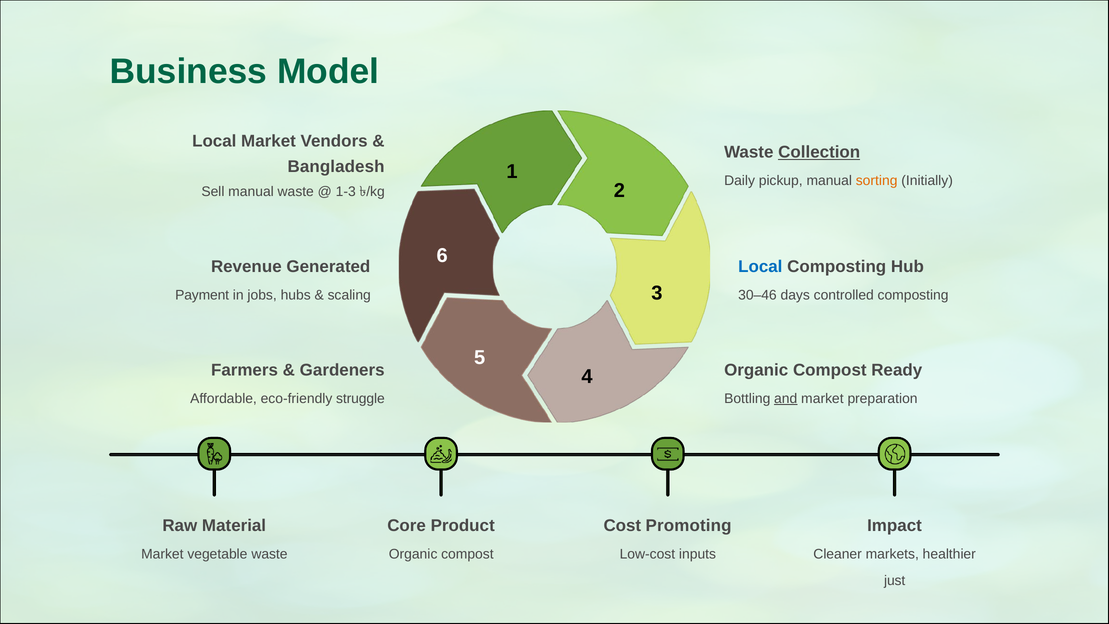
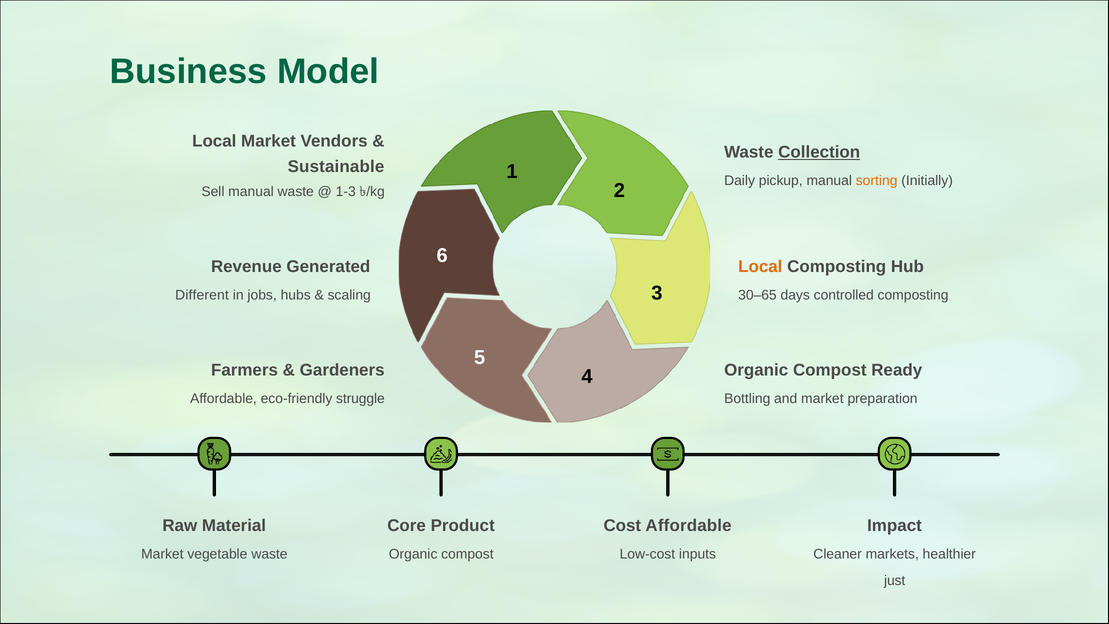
Bangladesh: Bangladesh -> Sustainable (336, 167)
Local colour: blue -> orange (760, 267)
Payment: Payment -> Different (202, 295)
30–46: 30–46 -> 30–65 (757, 295)
and underline: present -> none (786, 398)
Cost Promoting: Promoting -> Affordable (689, 526)
